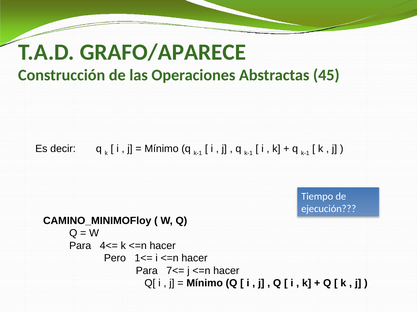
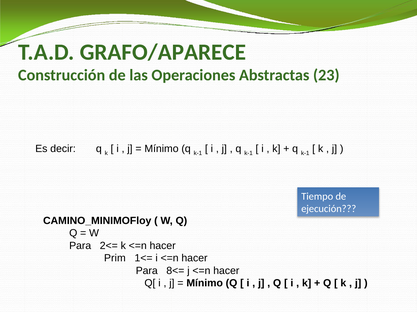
45: 45 -> 23 (326, 75)
4<=: 4<= -> 2<= (109, 246)
Pero: Pero -> Prim (115, 259)
7<=: 7<= -> 8<= (175, 271)
